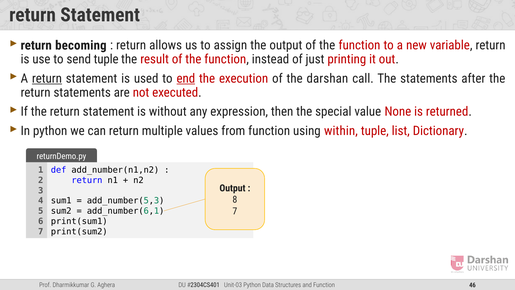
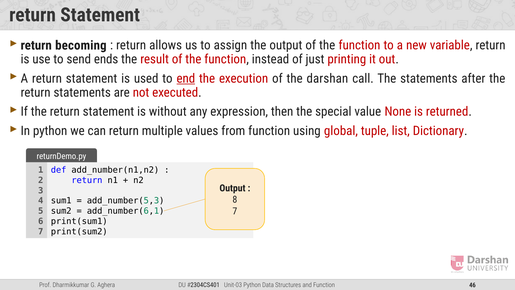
send tuple: tuple -> ends (106, 59)
return underline: present -> none (47, 78)
within: within -> global (341, 131)
